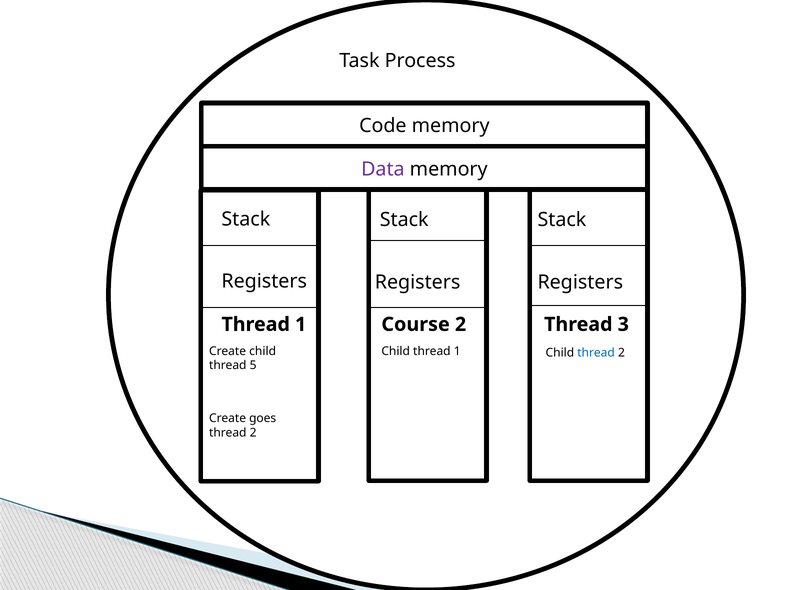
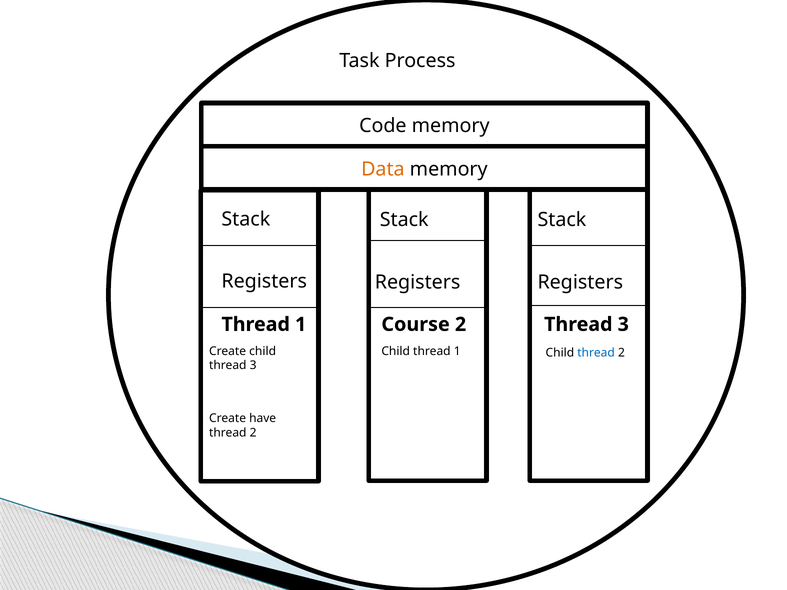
Data colour: purple -> orange (383, 169)
5: 5 -> 3 (253, 366)
goes: goes -> have (263, 419)
